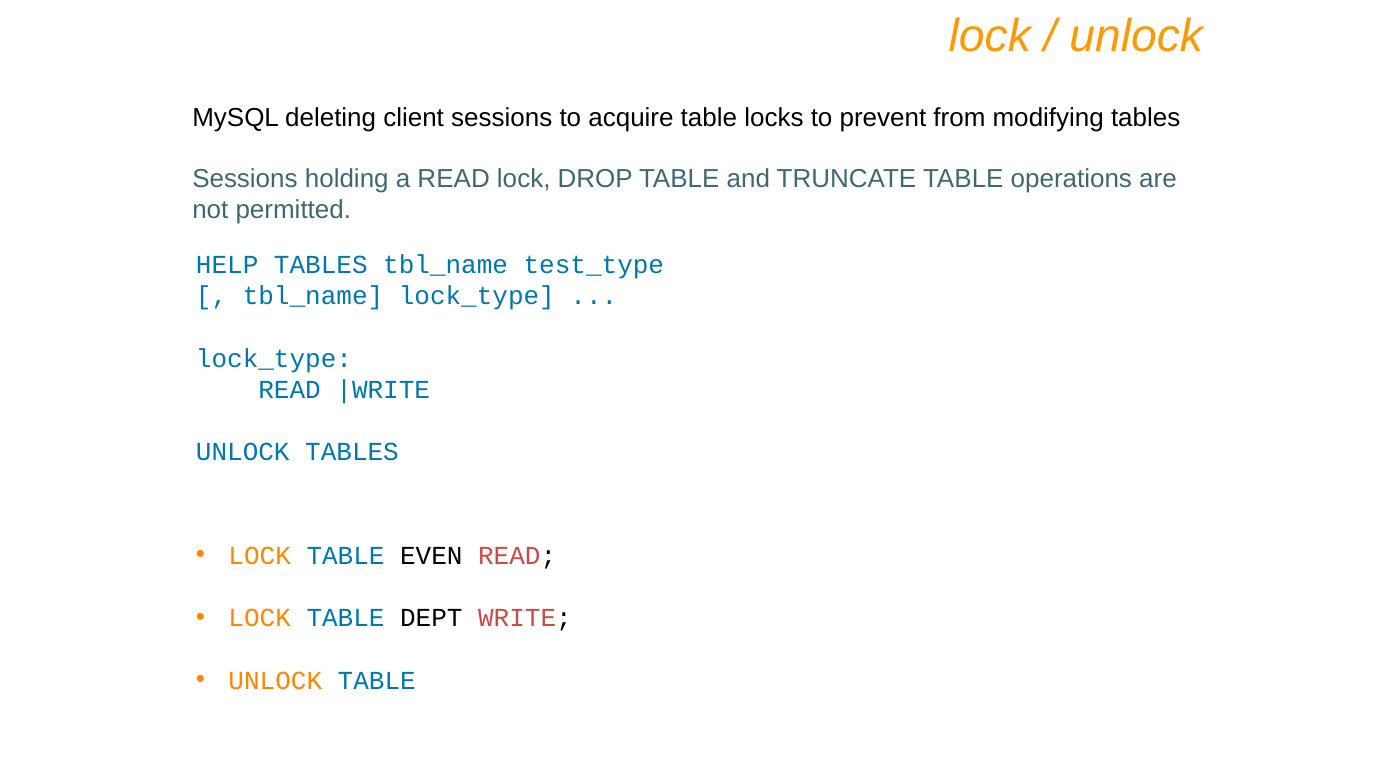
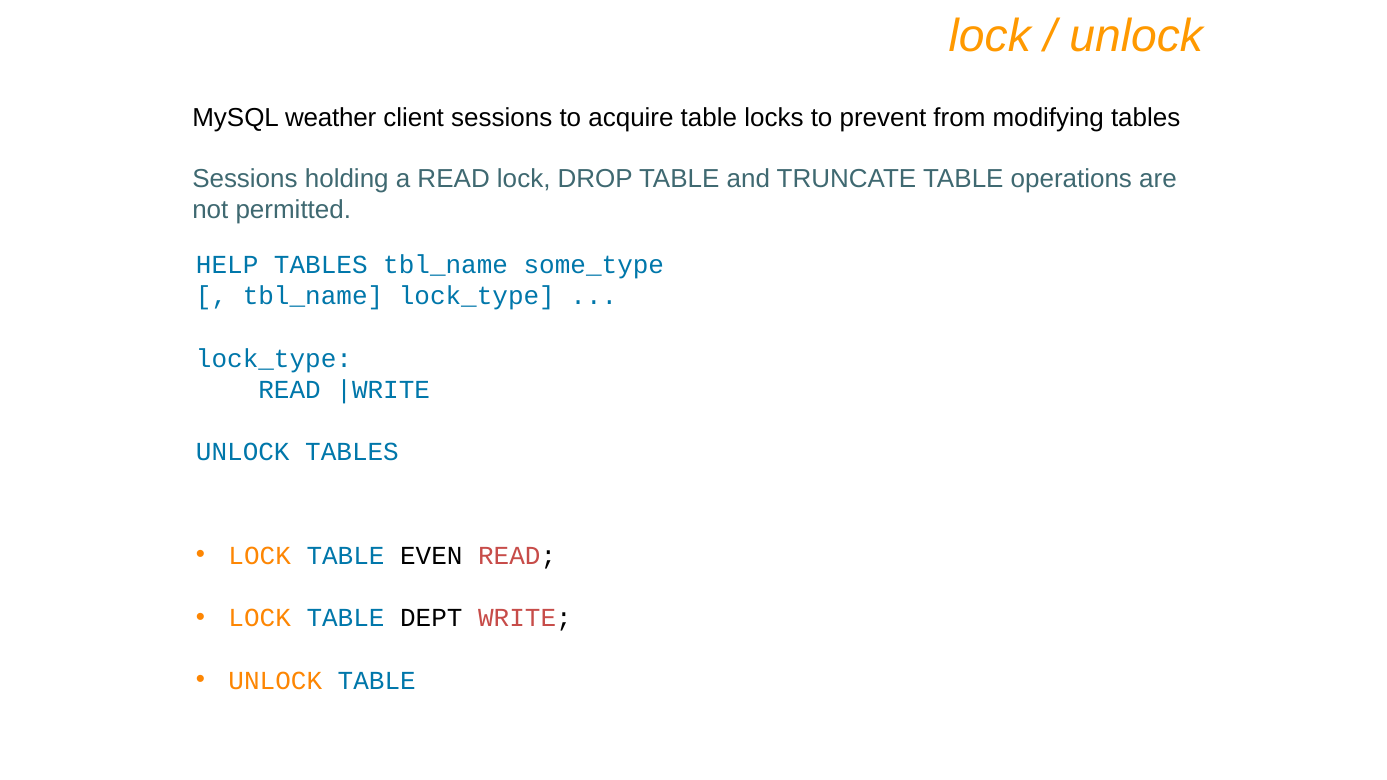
deleting: deleting -> weather (331, 118)
test_type: test_type -> some_type (594, 265)
